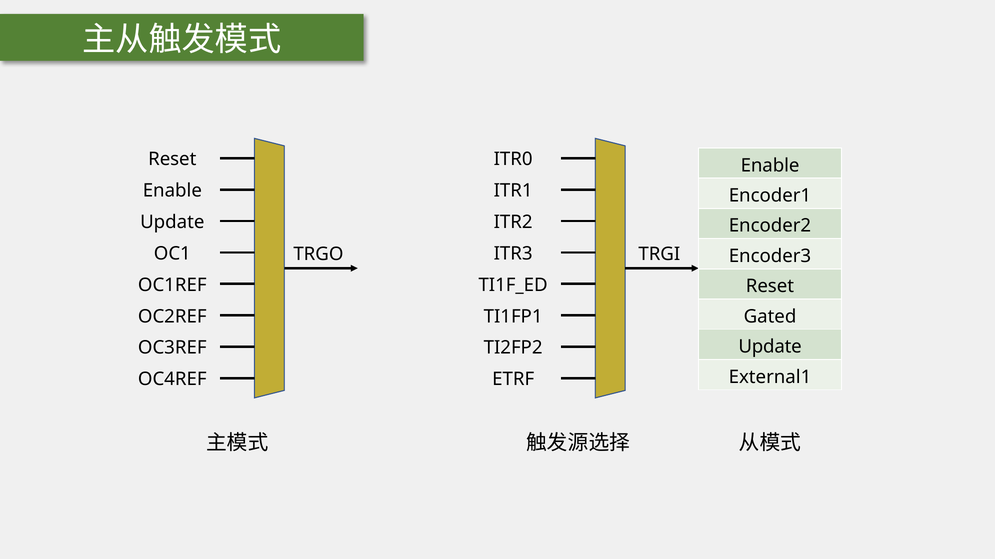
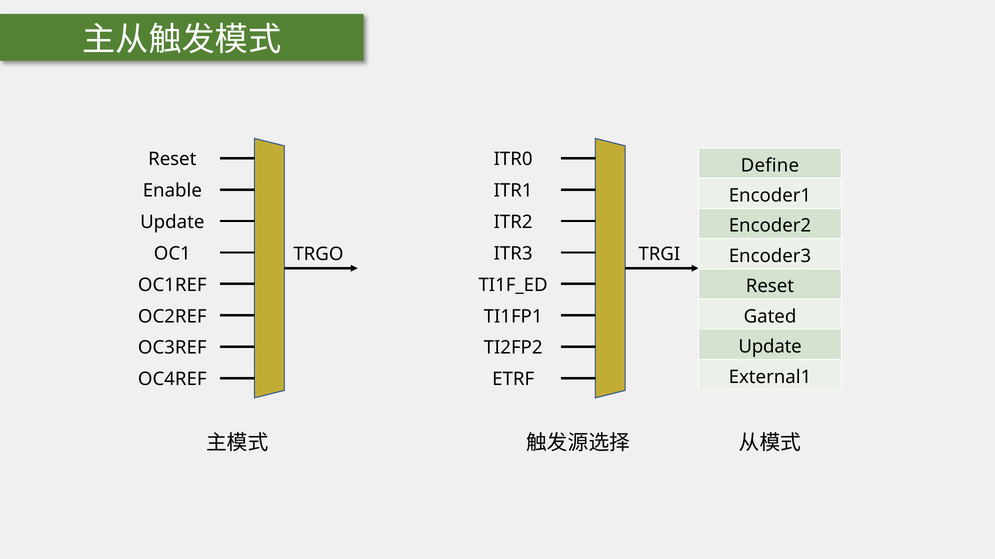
Enable: Enable -> Define (770, 166)
